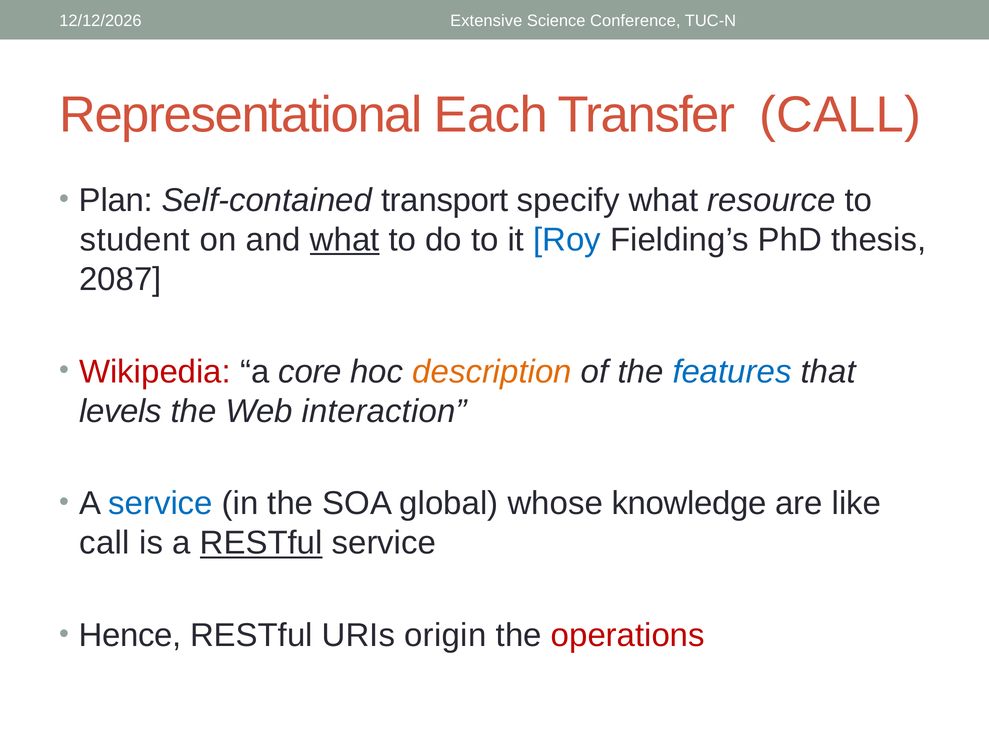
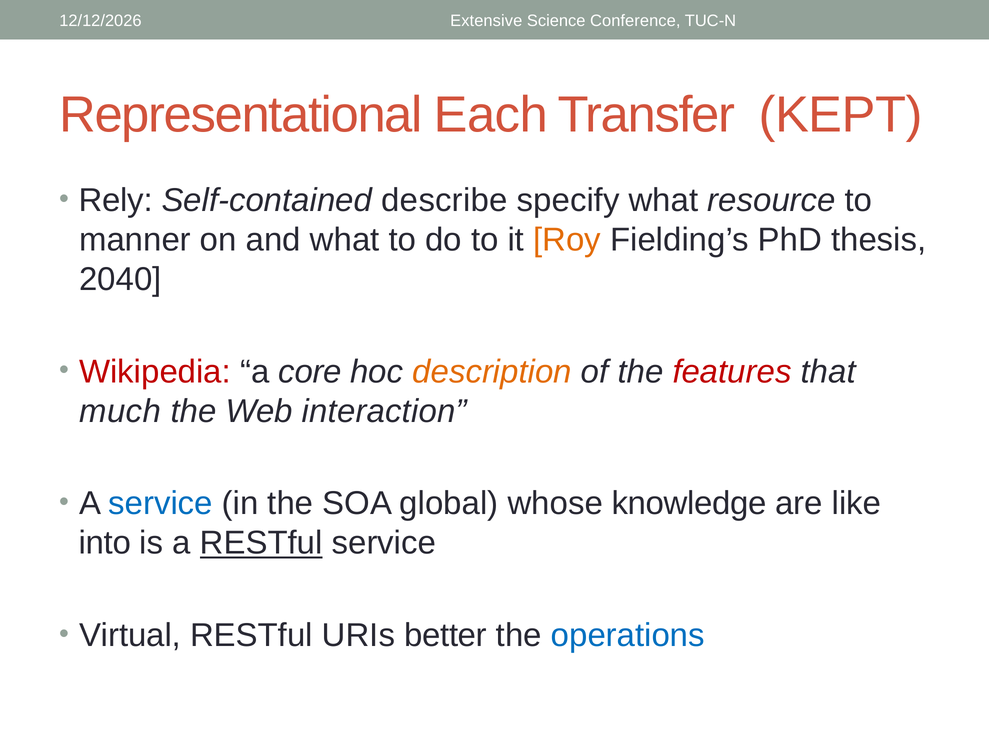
Transfer CALL: CALL -> KEPT (841, 115)
Plan: Plan -> Rely (116, 200)
transport: transport -> describe (444, 200)
student: student -> manner (135, 240)
what underline: present -> none (345, 240)
Roy colour: blue -> orange (567, 240)
2087: 2087 -> 2040 (120, 279)
features colour: blue -> red (732, 372)
levels: levels -> much (120, 411)
call: call -> into (105, 543)
Hence: Hence -> Virtual (130, 635)
origin: origin -> better (446, 635)
operations colour: red -> blue (628, 635)
